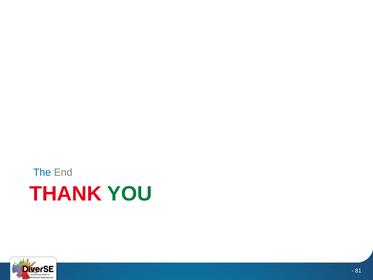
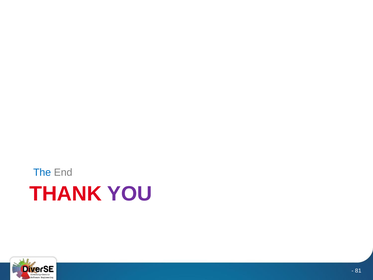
YOU colour: green -> purple (130, 194)
